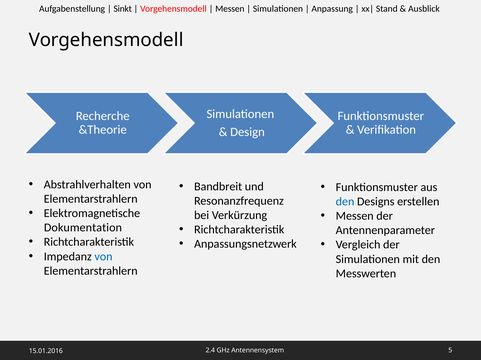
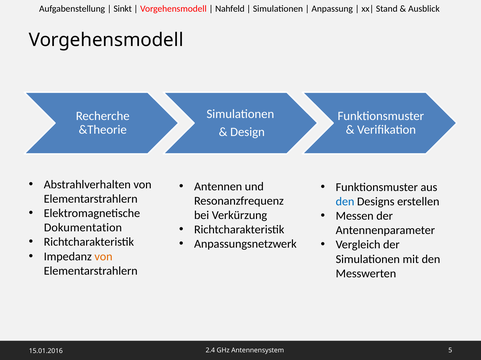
Messen: Messen -> Nahfeld (230, 9)
Bandbreit: Bandbreit -> Antennen (218, 187)
von colour: blue -> orange (104, 257)
